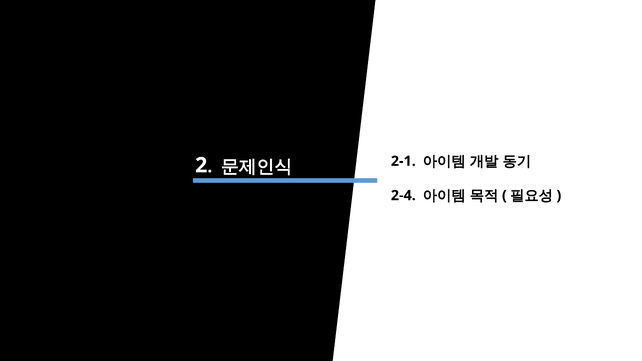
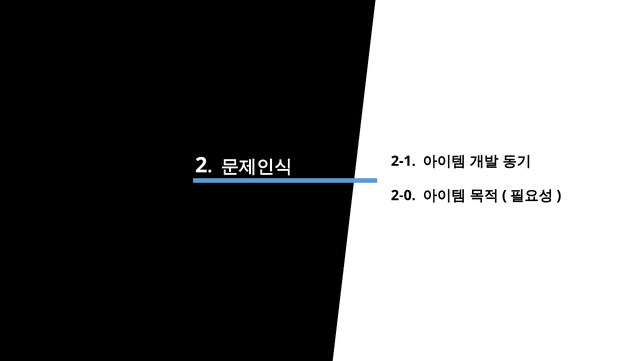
2-4: 2-4 -> 2-0 (403, 196)
